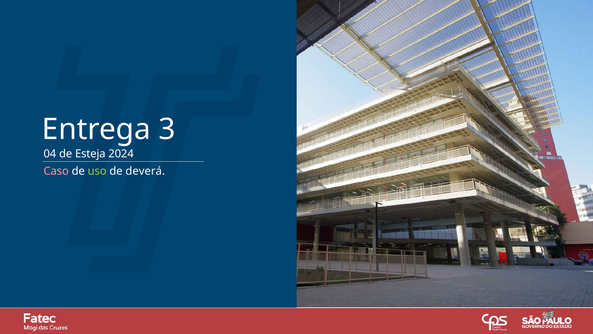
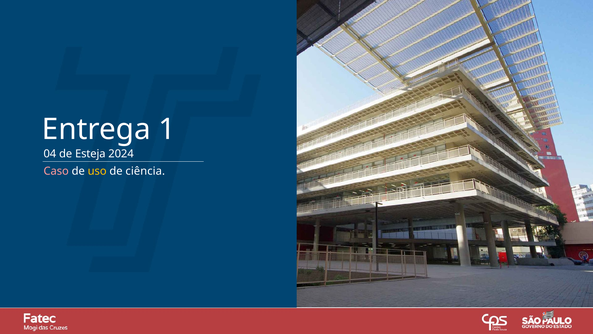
3: 3 -> 1 (167, 129)
uso colour: light green -> yellow (97, 171)
deverá: deverá -> ciência (145, 171)
